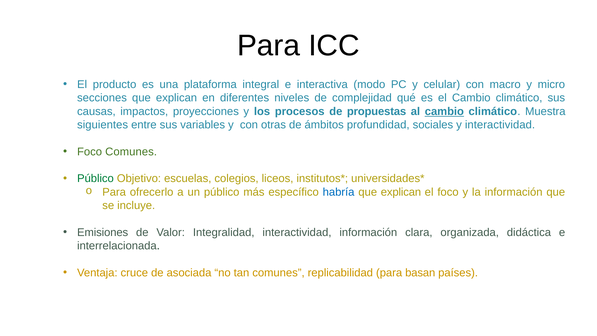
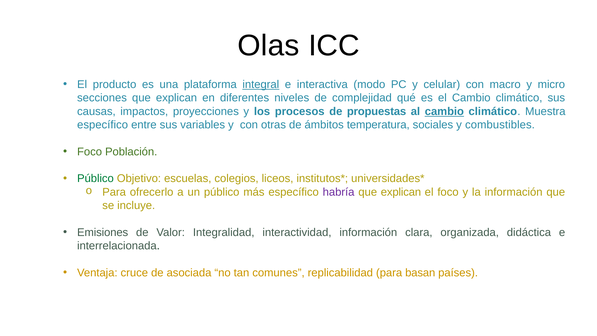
Para: Para -> Olas (268, 46)
integral underline: none -> present (261, 84)
siguientes: siguientes -> específico (103, 125)
profundidad: profundidad -> temperatura (378, 125)
y interactividad: interactividad -> combustibles (500, 125)
Foco Comunes: Comunes -> Población (131, 152)
habría colour: blue -> purple (339, 192)
